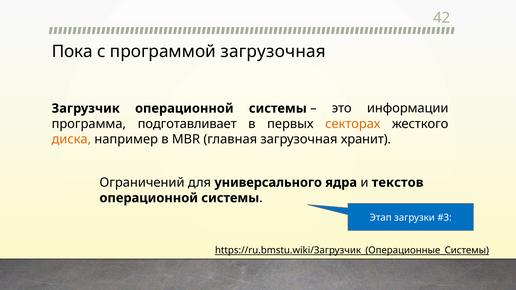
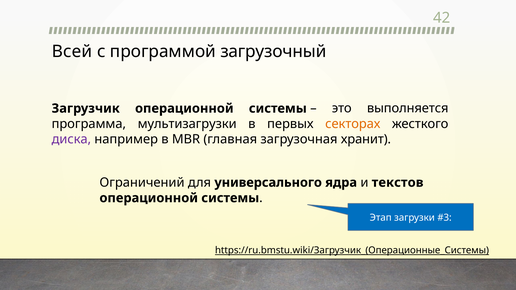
Пока: Пока -> Всей (72, 51)
программой загрузочная: загрузочная -> загрузочный (273, 51)
информации: информации -> выполняется (408, 109)
подготавливает: подготавливает -> мультизагрузки (187, 124)
диска colour: orange -> purple (71, 139)
